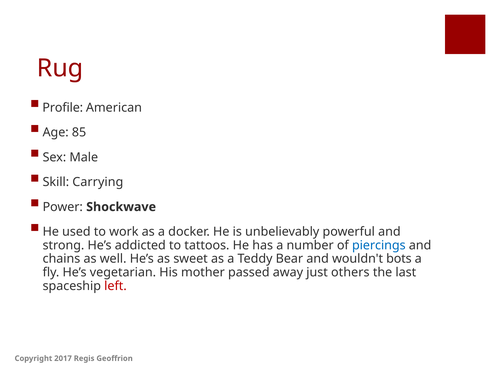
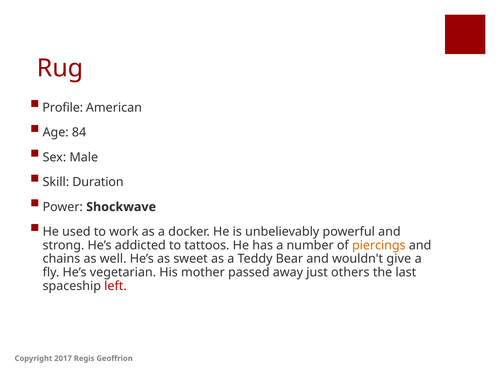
85: 85 -> 84 (79, 132)
Carrying: Carrying -> Duration (98, 182)
piercings colour: blue -> orange (379, 245)
bots: bots -> give (399, 259)
